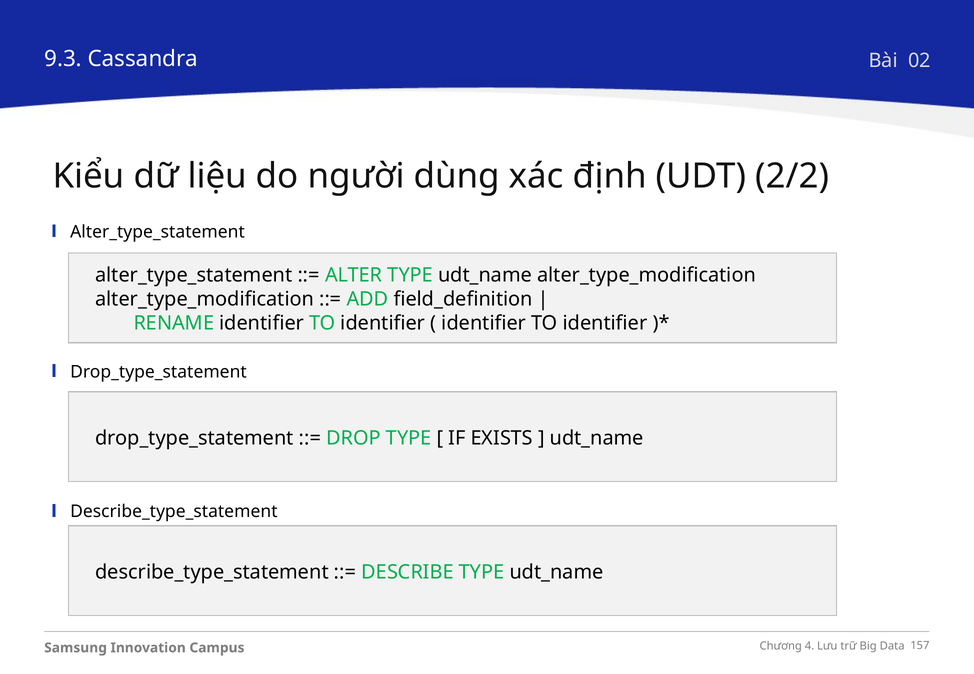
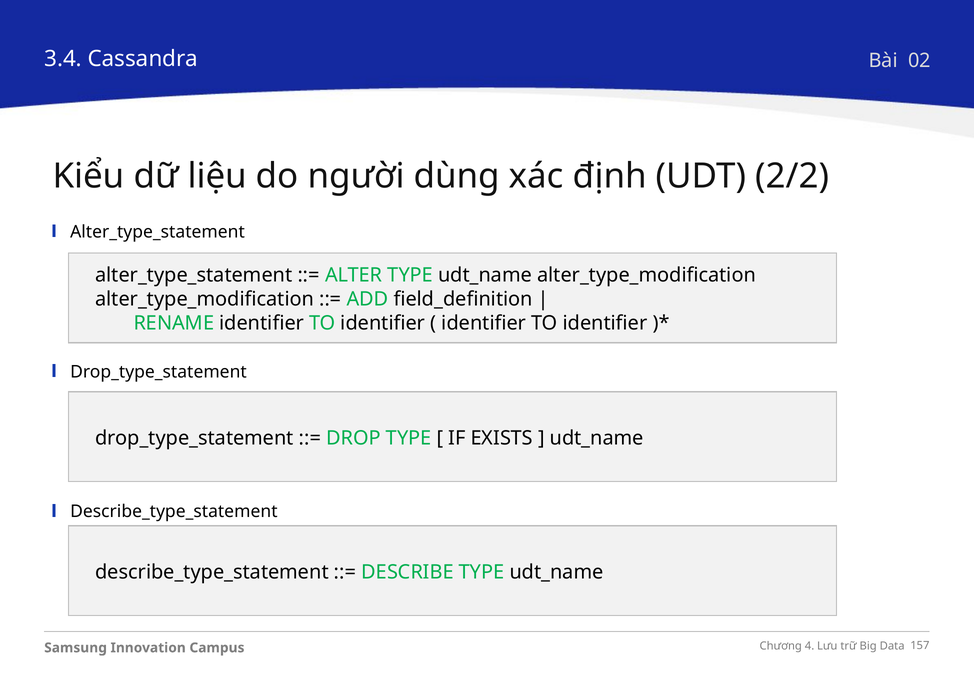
9.3: 9.3 -> 3.4 (63, 59)
